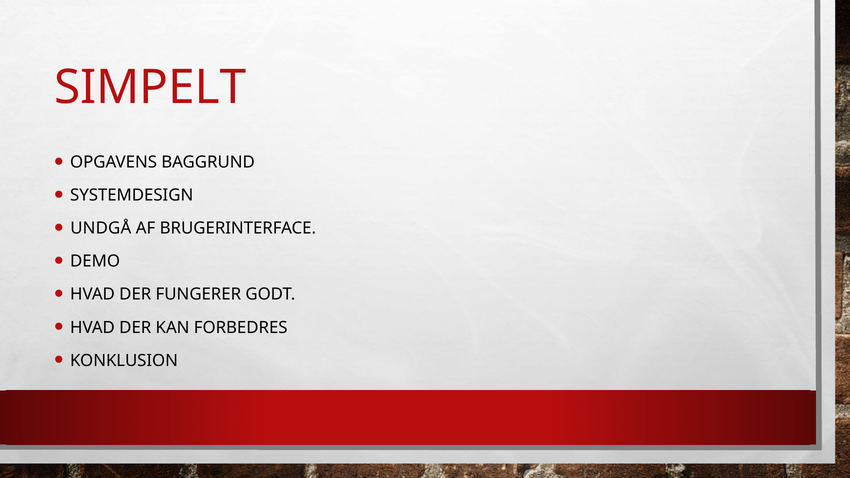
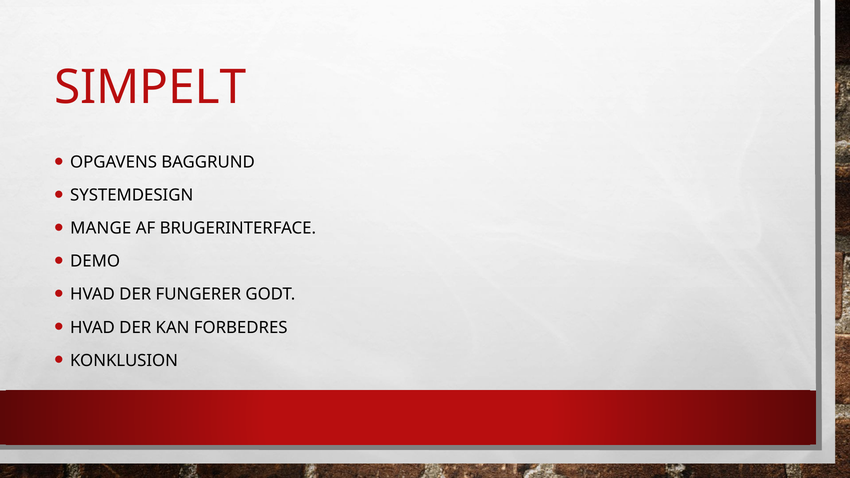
UNDGÅ: UNDGÅ -> MANGE (101, 228)
